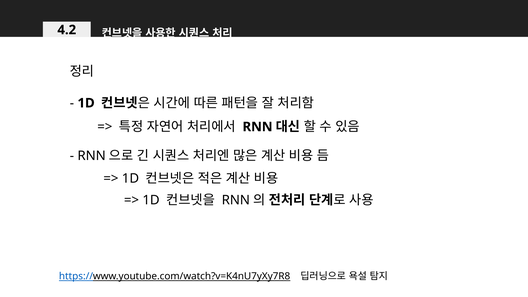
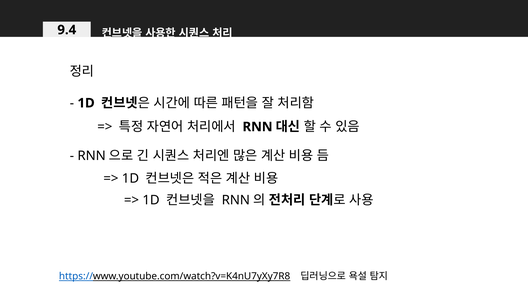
4.2: 4.2 -> 9.4 (67, 30)
